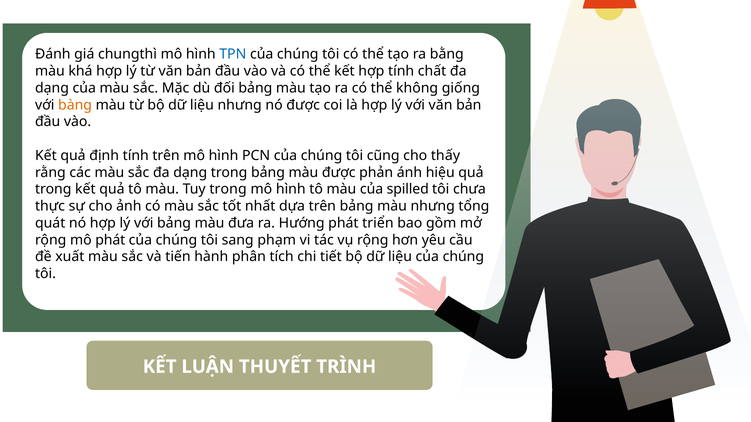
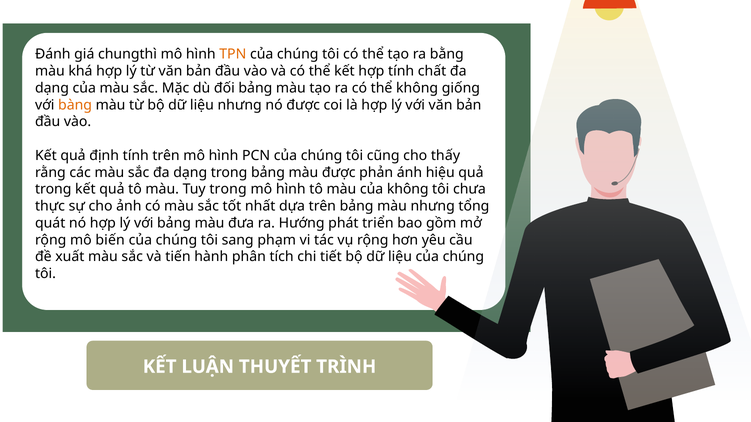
TPN colour: blue -> orange (233, 54)
của spilled: spilled -> không (408, 189)
mô phát: phát -> biến (110, 240)
